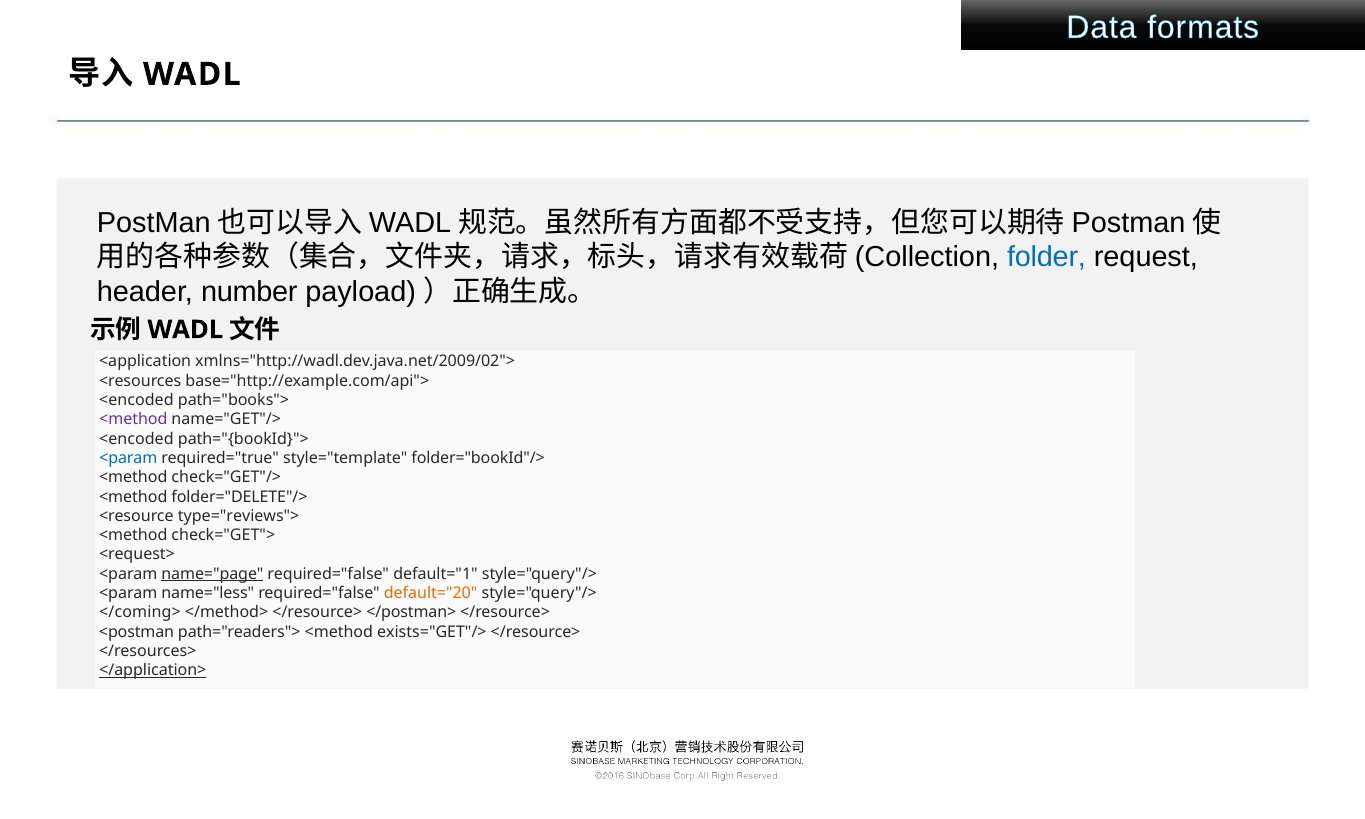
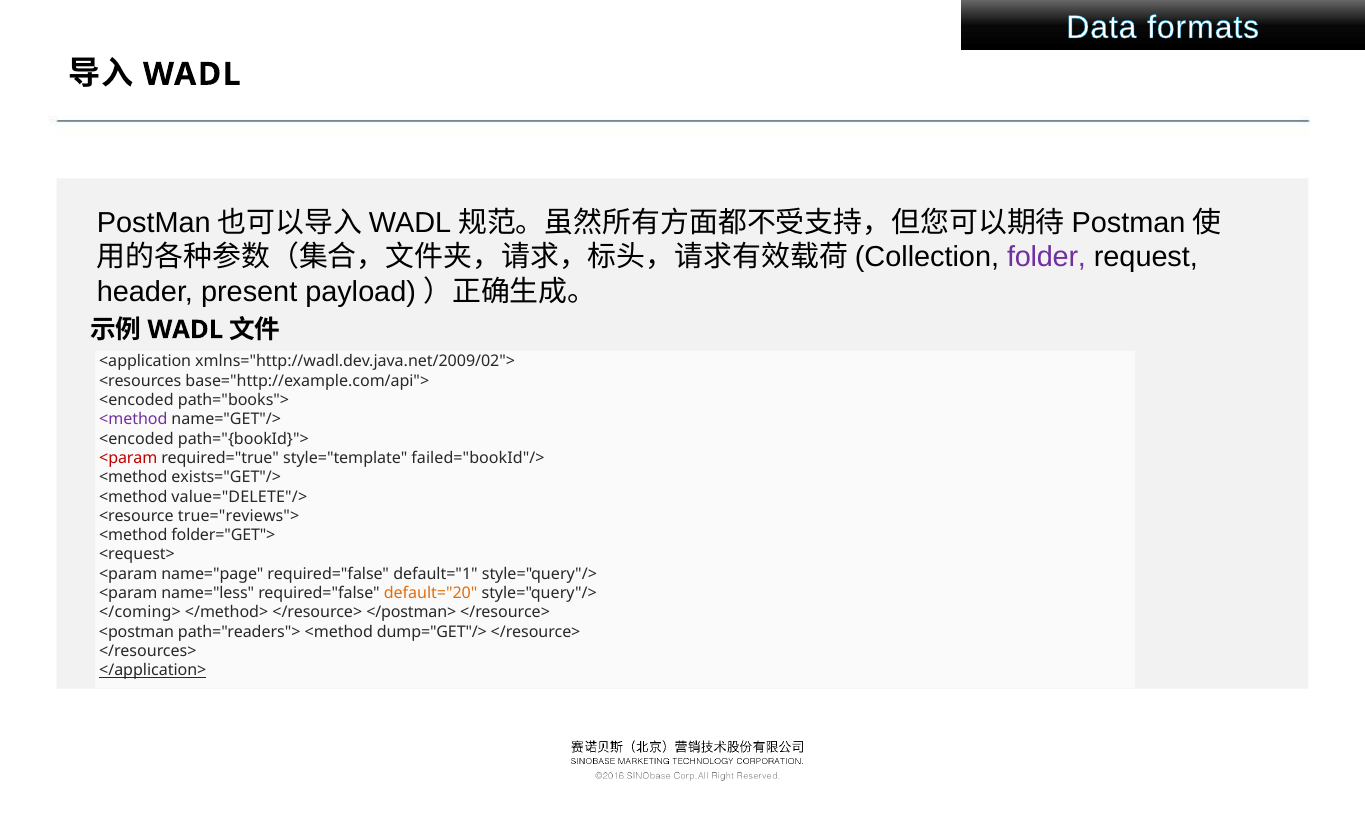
folder colour: blue -> purple (1046, 257)
number: number -> present (249, 292)
<param colour: blue -> red (128, 458)
folder="bookId"/>: folder="bookId"/> -> failed="bookId"/> (478, 458)
check="GET"/>: check="GET"/> -> exists="GET"/> (226, 477)
folder="DELETE"/>: folder="DELETE"/> -> value="DELETE"/> (239, 497)
type="reviews">: type="reviews"> -> true="reviews"> (239, 516)
check="GET">: check="GET"> -> folder="GET"> (223, 535)
name="page underline: present -> none (212, 574)
exists="GET"/>: exists="GET"/> -> dump="GET"/> (432, 632)
